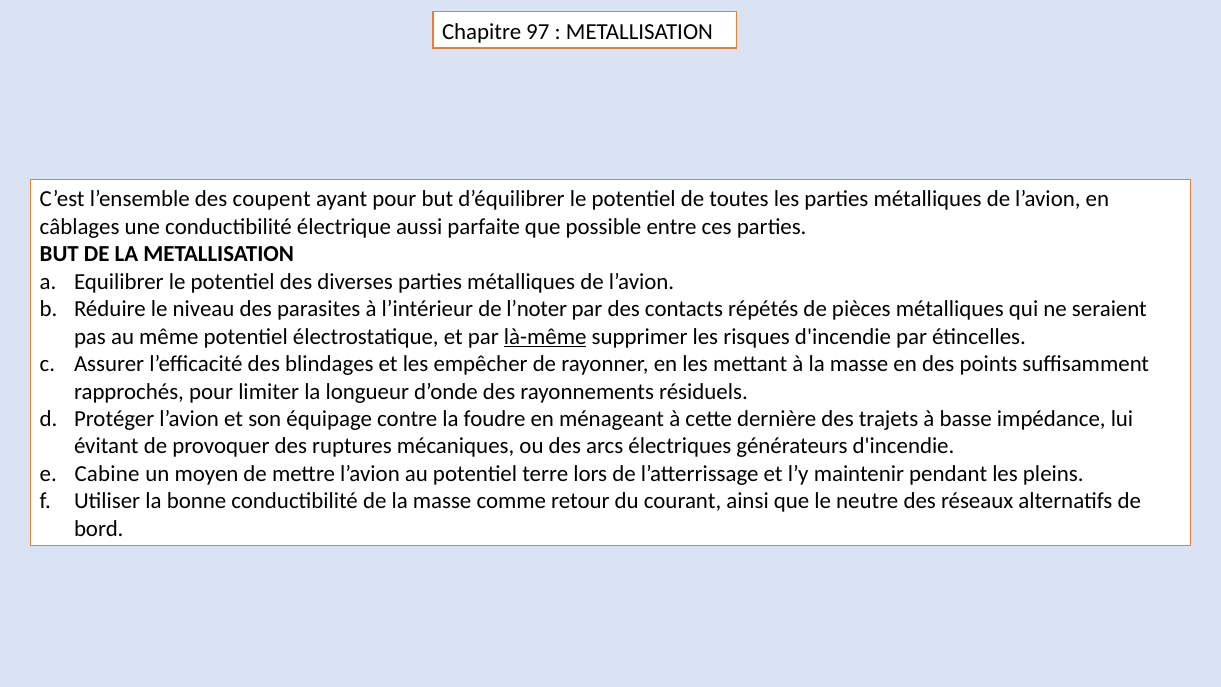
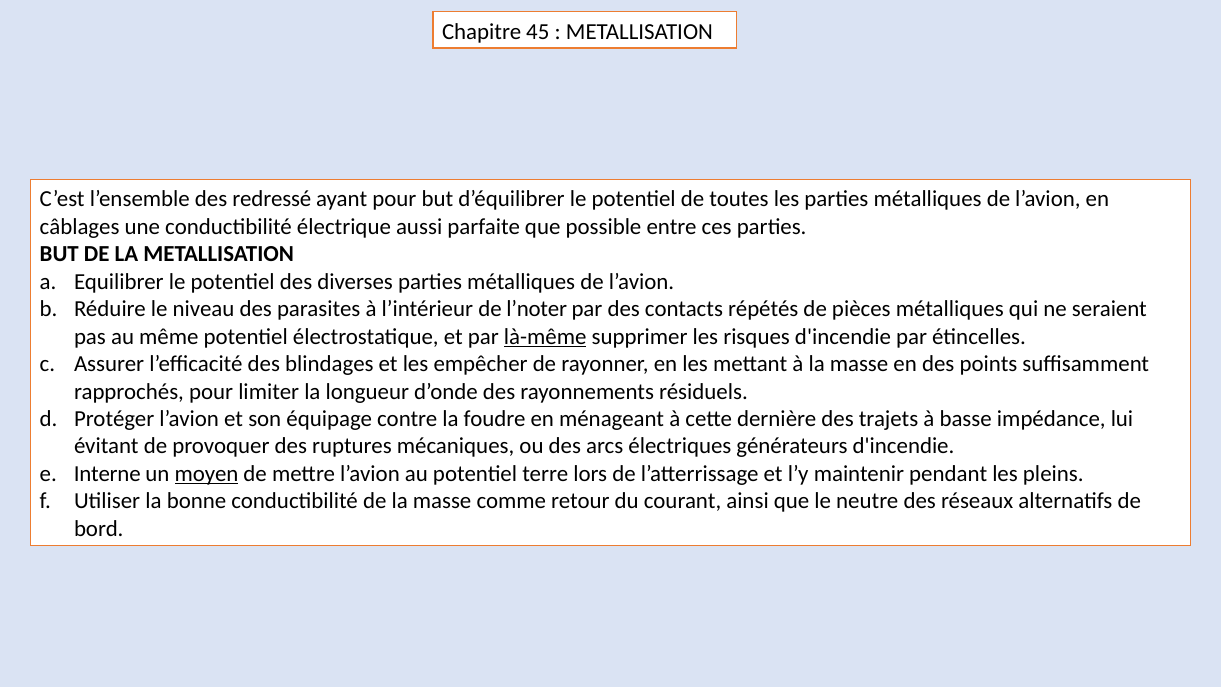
97: 97 -> 45 (538, 31)
coupent: coupent -> redressé (272, 199)
Cabine: Cabine -> Interne (107, 474)
moyen underline: none -> present (206, 474)
